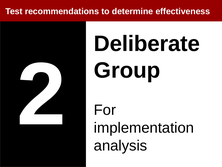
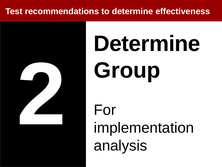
Deliberate: Deliberate -> Determine (147, 44)
